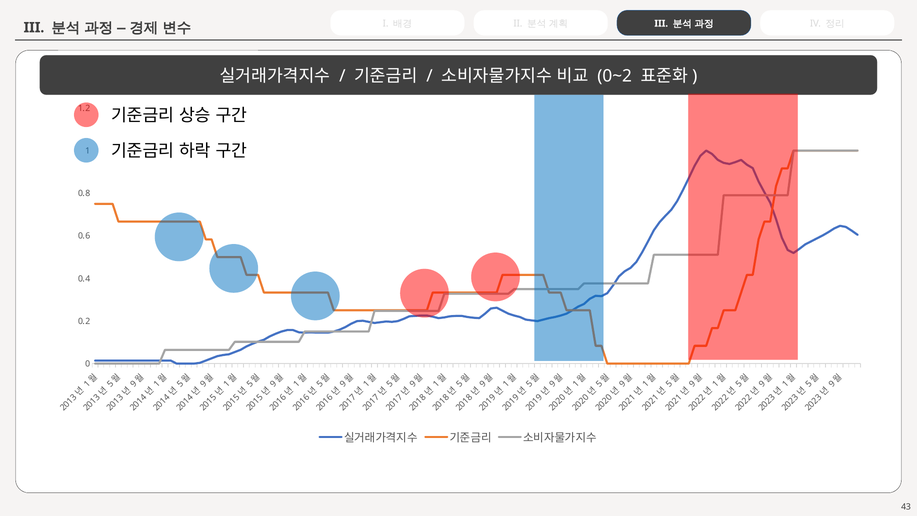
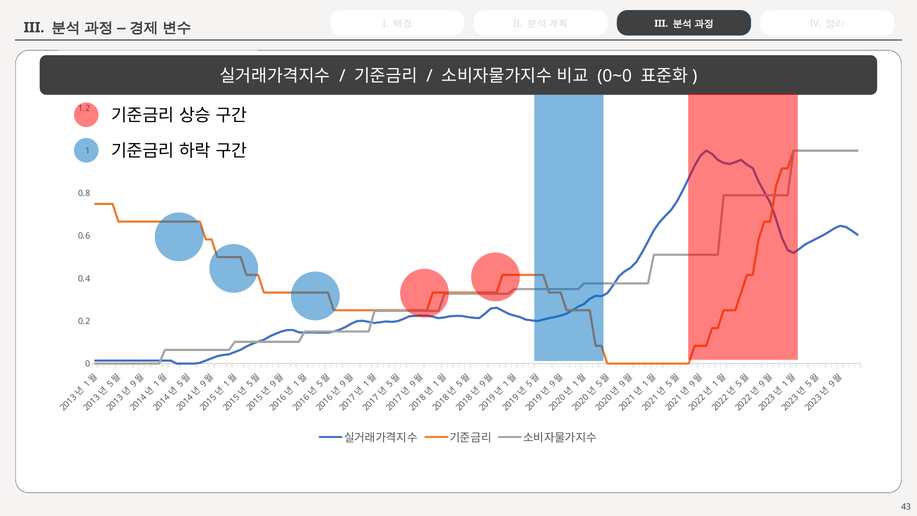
0~2: 0~2 -> 0~0 (615, 76)
